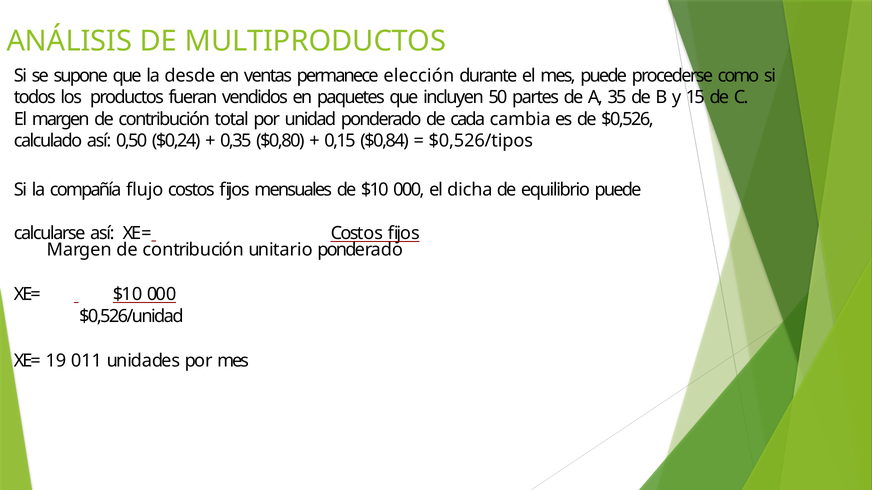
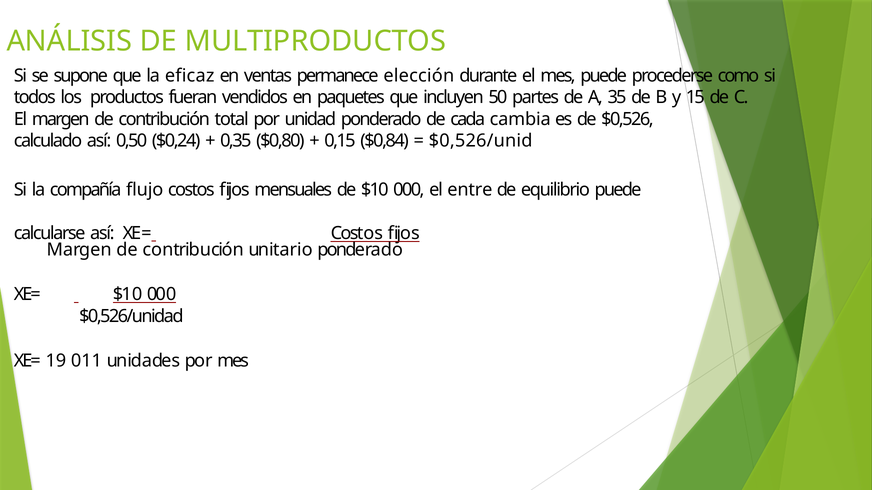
desde: desde -> eficaz (190, 76)
$0,526/tipos: $0,526/tipos -> $0,526/unid (481, 141)
dicha: dicha -> entre (470, 190)
